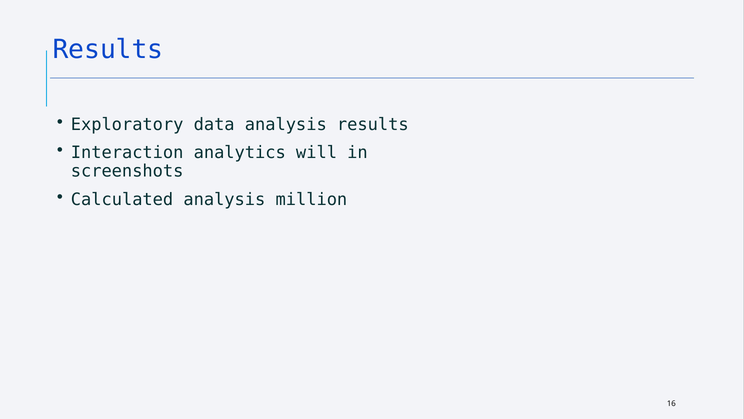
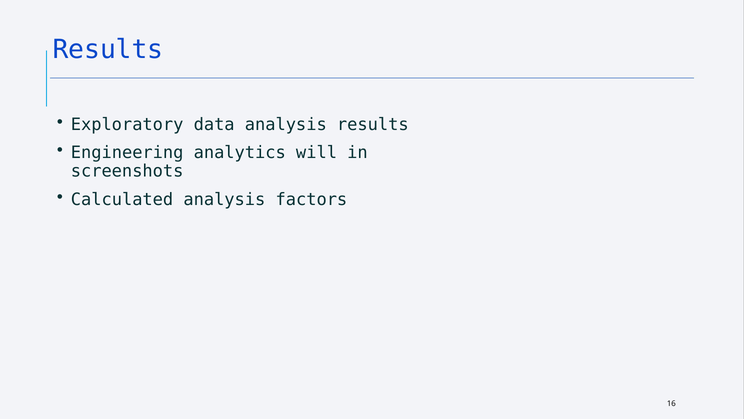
Interaction: Interaction -> Engineering (127, 153)
million: million -> factors (311, 199)
